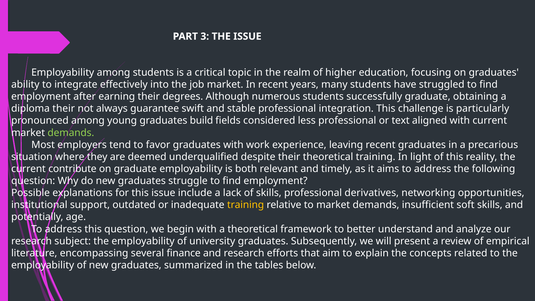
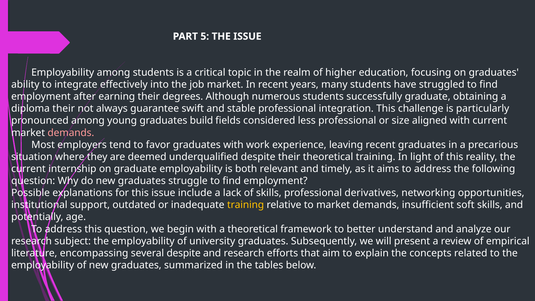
3: 3 -> 5 (205, 36)
text: text -> size (401, 121)
demands colour: light green -> pink (71, 133)
contribute: contribute -> internship (72, 169)
several finance: finance -> despite (184, 253)
